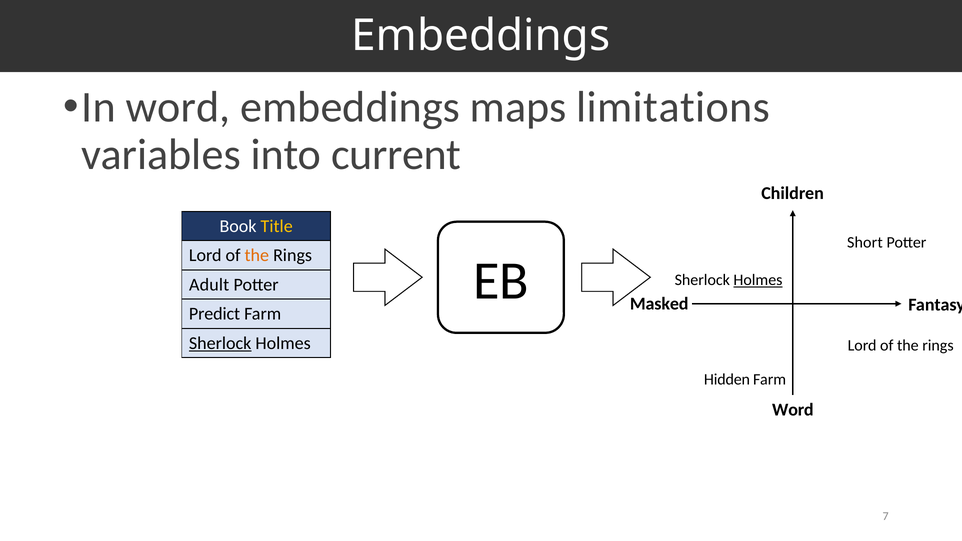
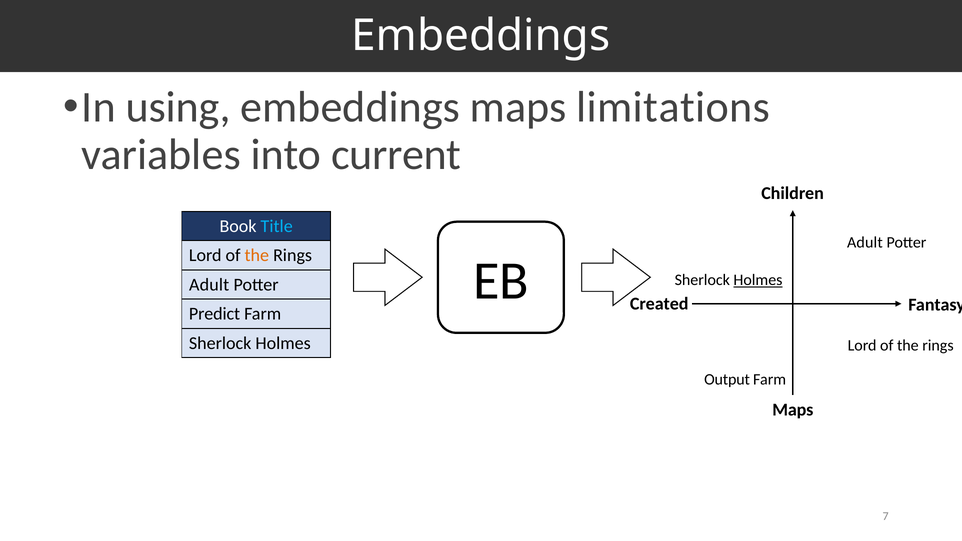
In word: word -> using (178, 107)
Title colour: yellow -> light blue (277, 226)
Short: Short -> Adult (865, 242)
Masked: Masked -> Created (659, 304)
Sherlock underline: present -> none (220, 343)
Hidden: Hidden -> Output (727, 380)
Word: Word -> Maps (793, 410)
